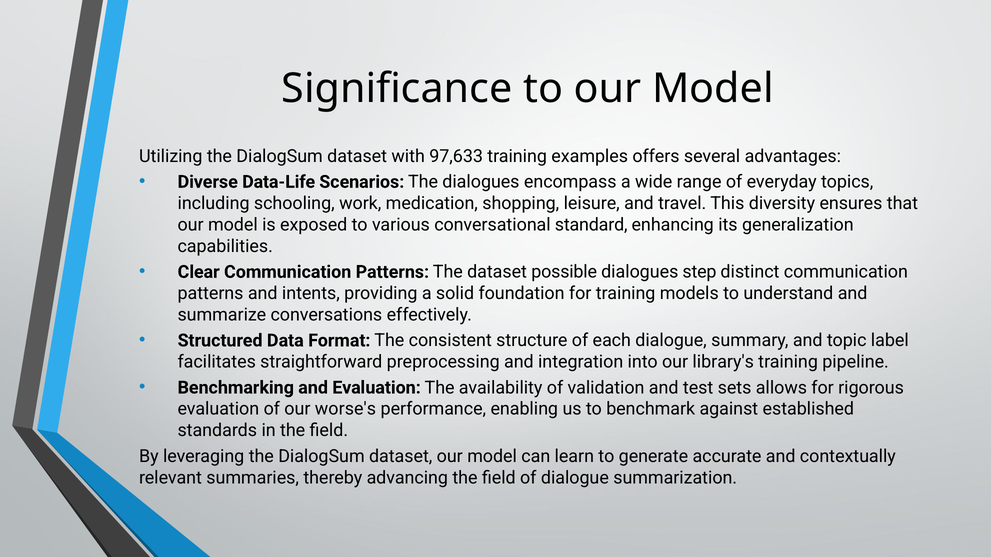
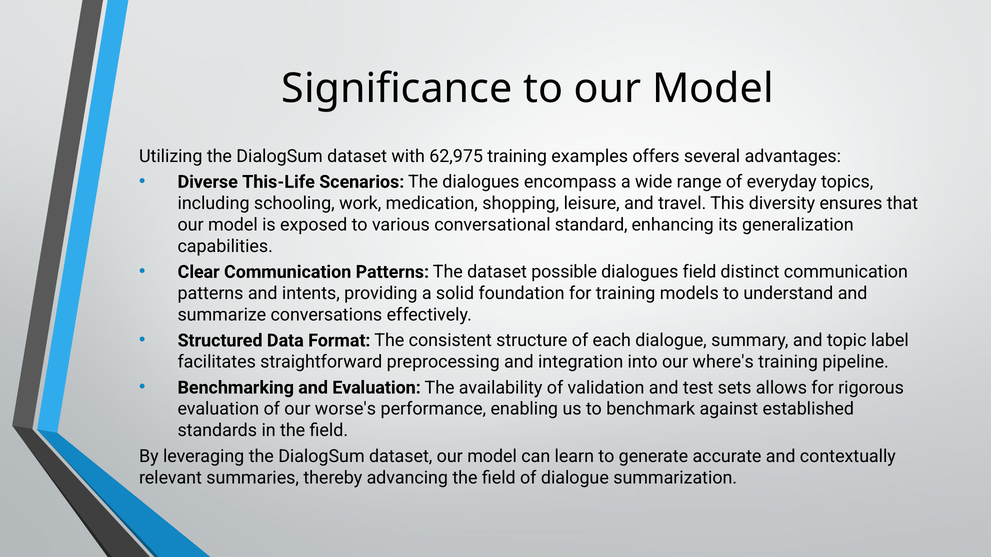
97,633: 97,633 -> 62,975 (456, 156)
Data-Life: Data-Life -> This-Life (279, 182)
dialogues step: step -> field (699, 272)
library's: library's -> where's (723, 362)
